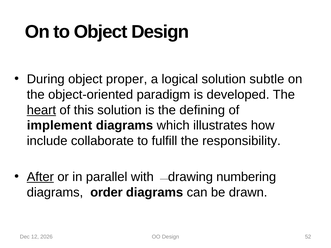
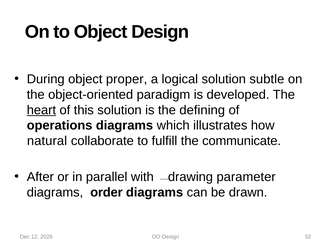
implement: implement -> operations (60, 126)
include: include -> natural (47, 141)
responsibility: responsibility -> communicate (242, 141)
After underline: present -> none (40, 177)
numbering: numbering -> parameter (246, 177)
